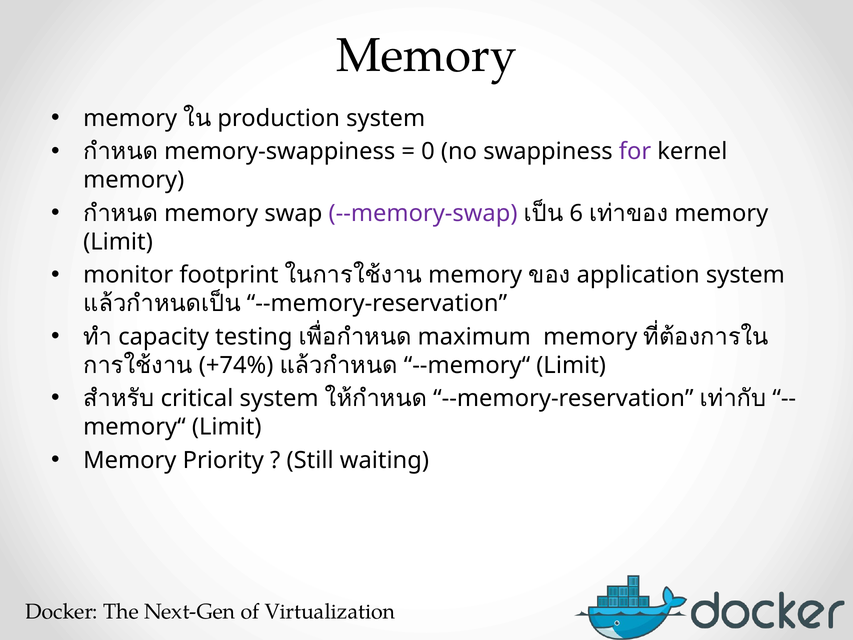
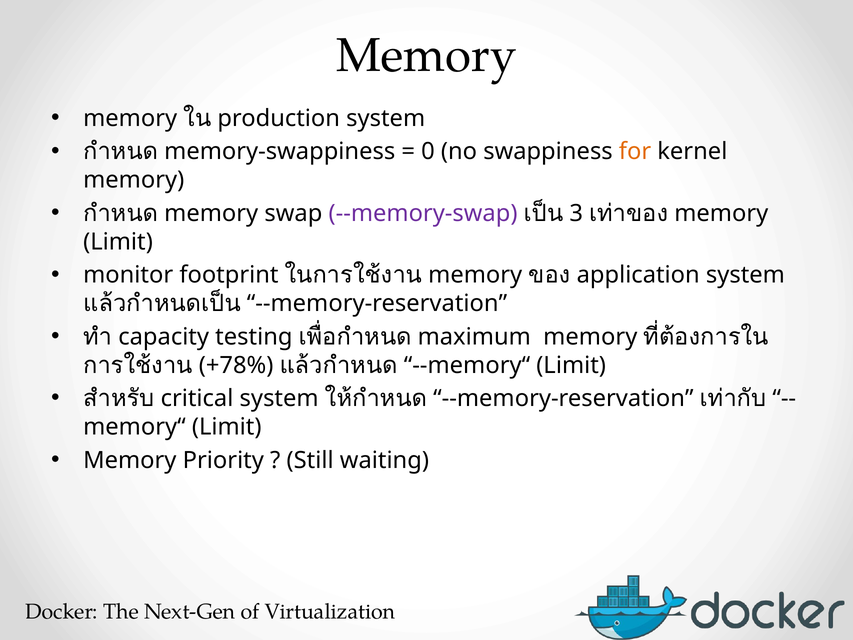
for colour: purple -> orange (635, 152)
6: 6 -> 3 (576, 213)
+74%: +74% -> +78% (236, 365)
